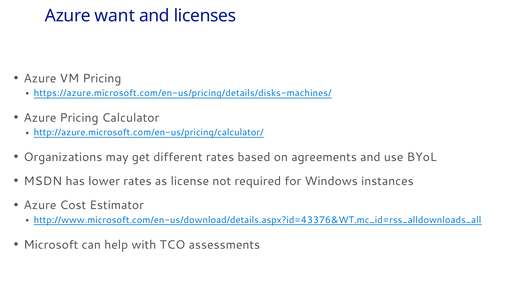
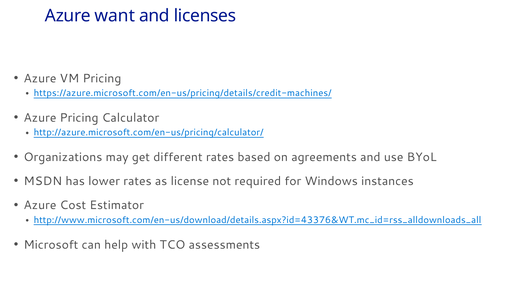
https://azure.microsoft.com/en-us/pricing/details/disks-machines/: https://azure.microsoft.com/en-us/pricing/details/disks-machines/ -> https://azure.microsoft.com/en-us/pricing/details/credit-machines/ (183, 93)
